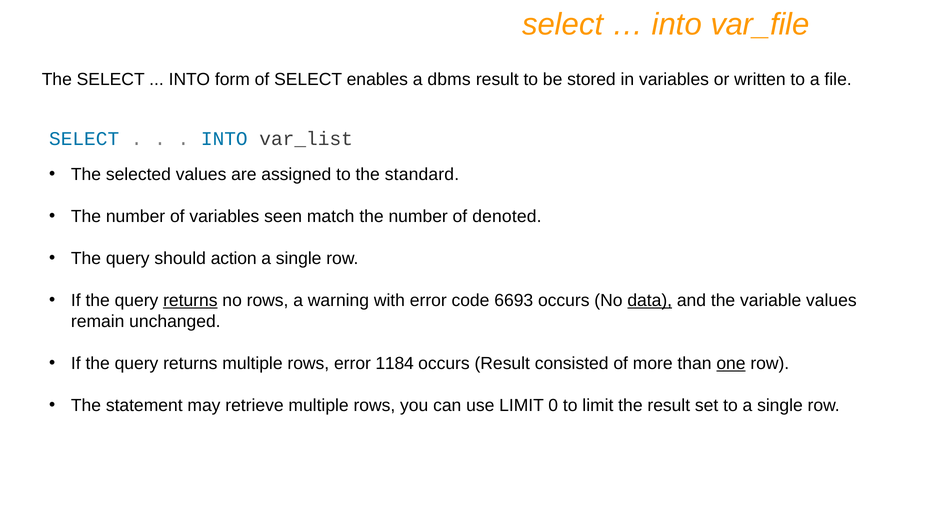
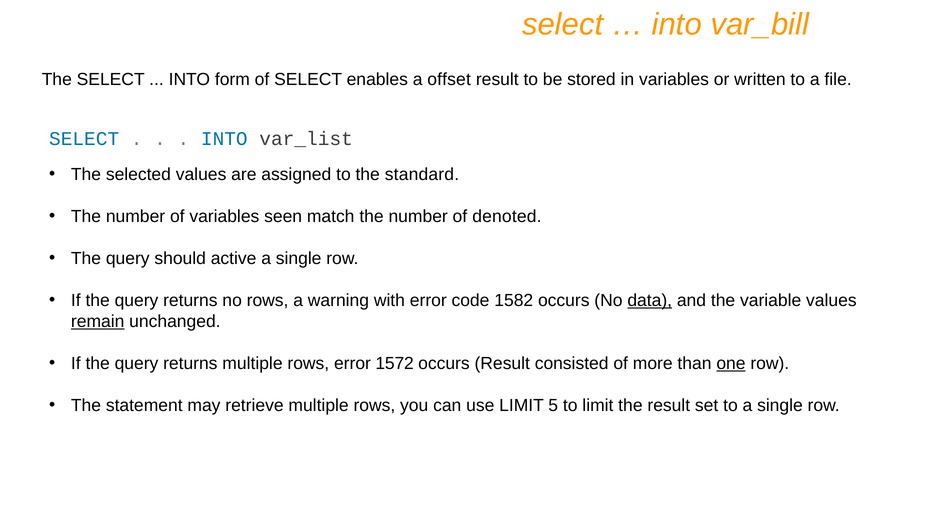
var_file: var_file -> var_bill (760, 24)
dbms: dbms -> offset (449, 79)
action: action -> active (234, 258)
returns underline: present -> none (190, 300)
6693: 6693 -> 1582 (514, 300)
remain underline: none -> present (98, 321)
1184: 1184 -> 1572 (395, 363)
0: 0 -> 5 (553, 405)
